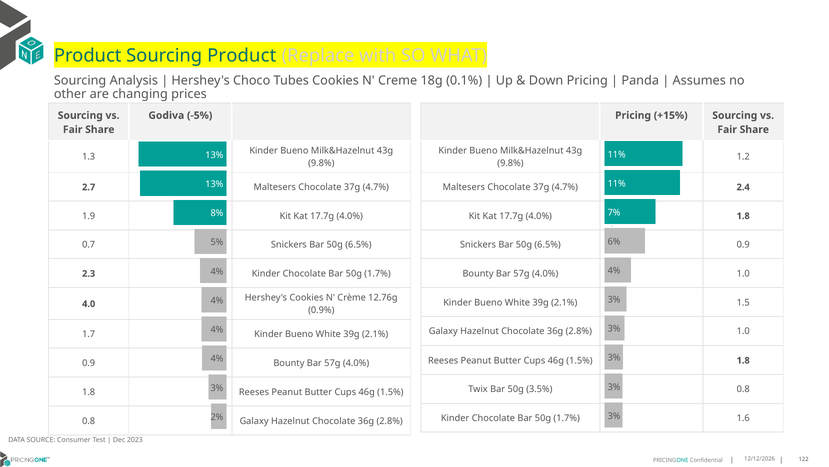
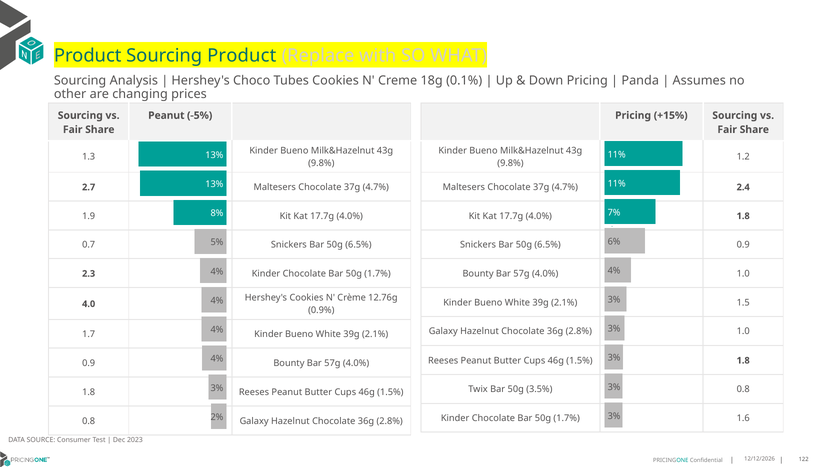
Godiva: Godiva -> Peanut (166, 115)
